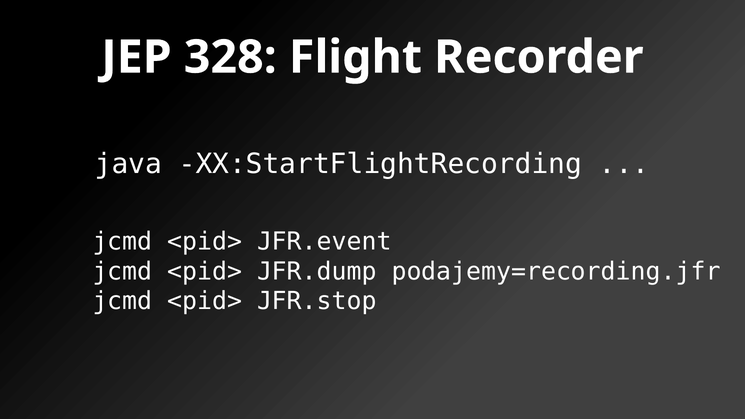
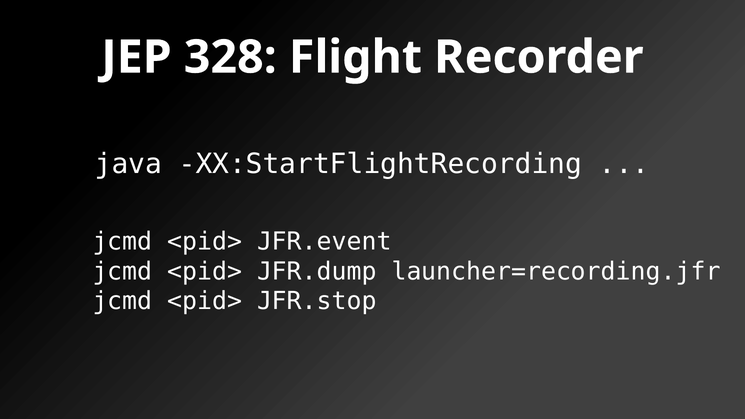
podajemy=recording.jfr: podajemy=recording.jfr -> launcher=recording.jfr (556, 272)
